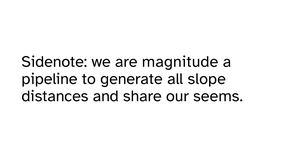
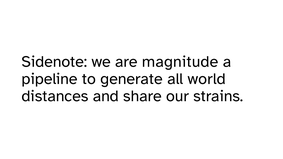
slope: slope -> world (207, 79)
seems: seems -> strains (218, 96)
